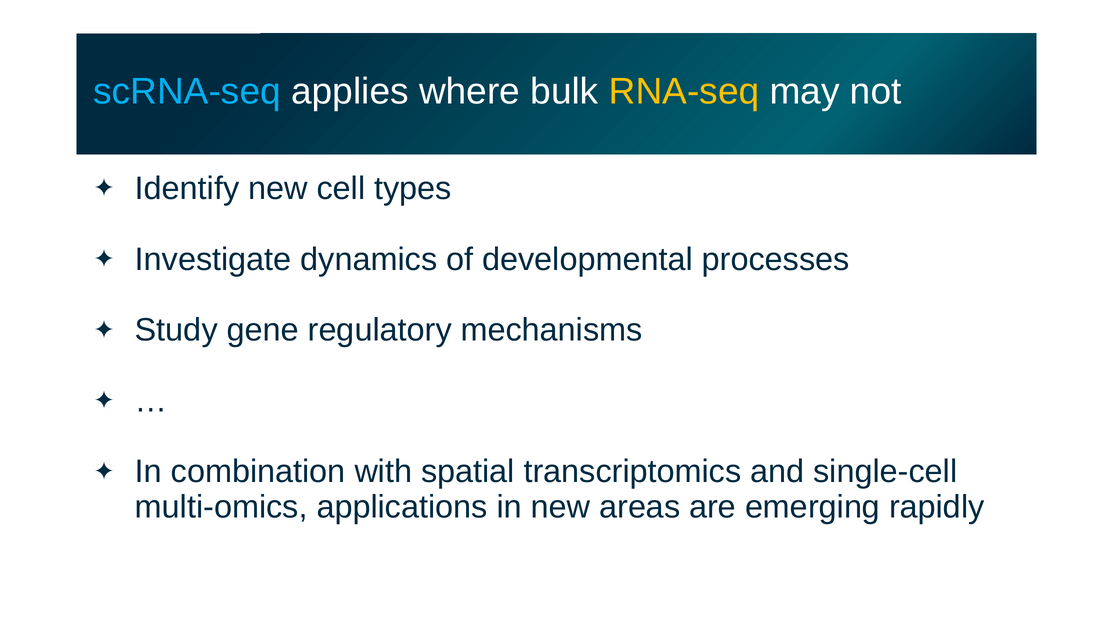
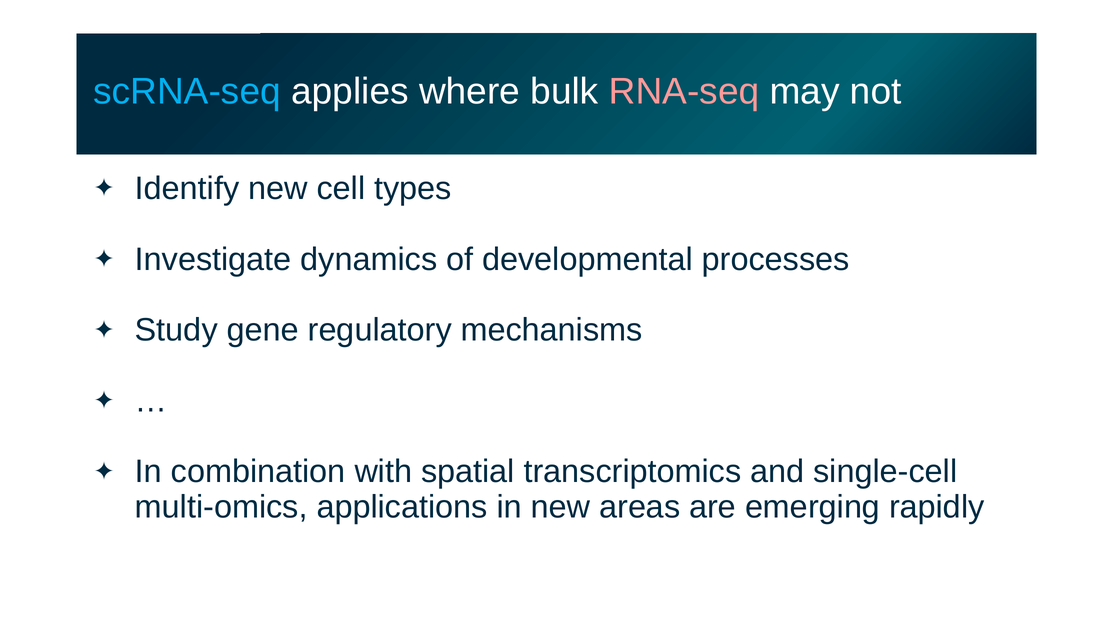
RNA-seq colour: yellow -> pink (684, 92)
